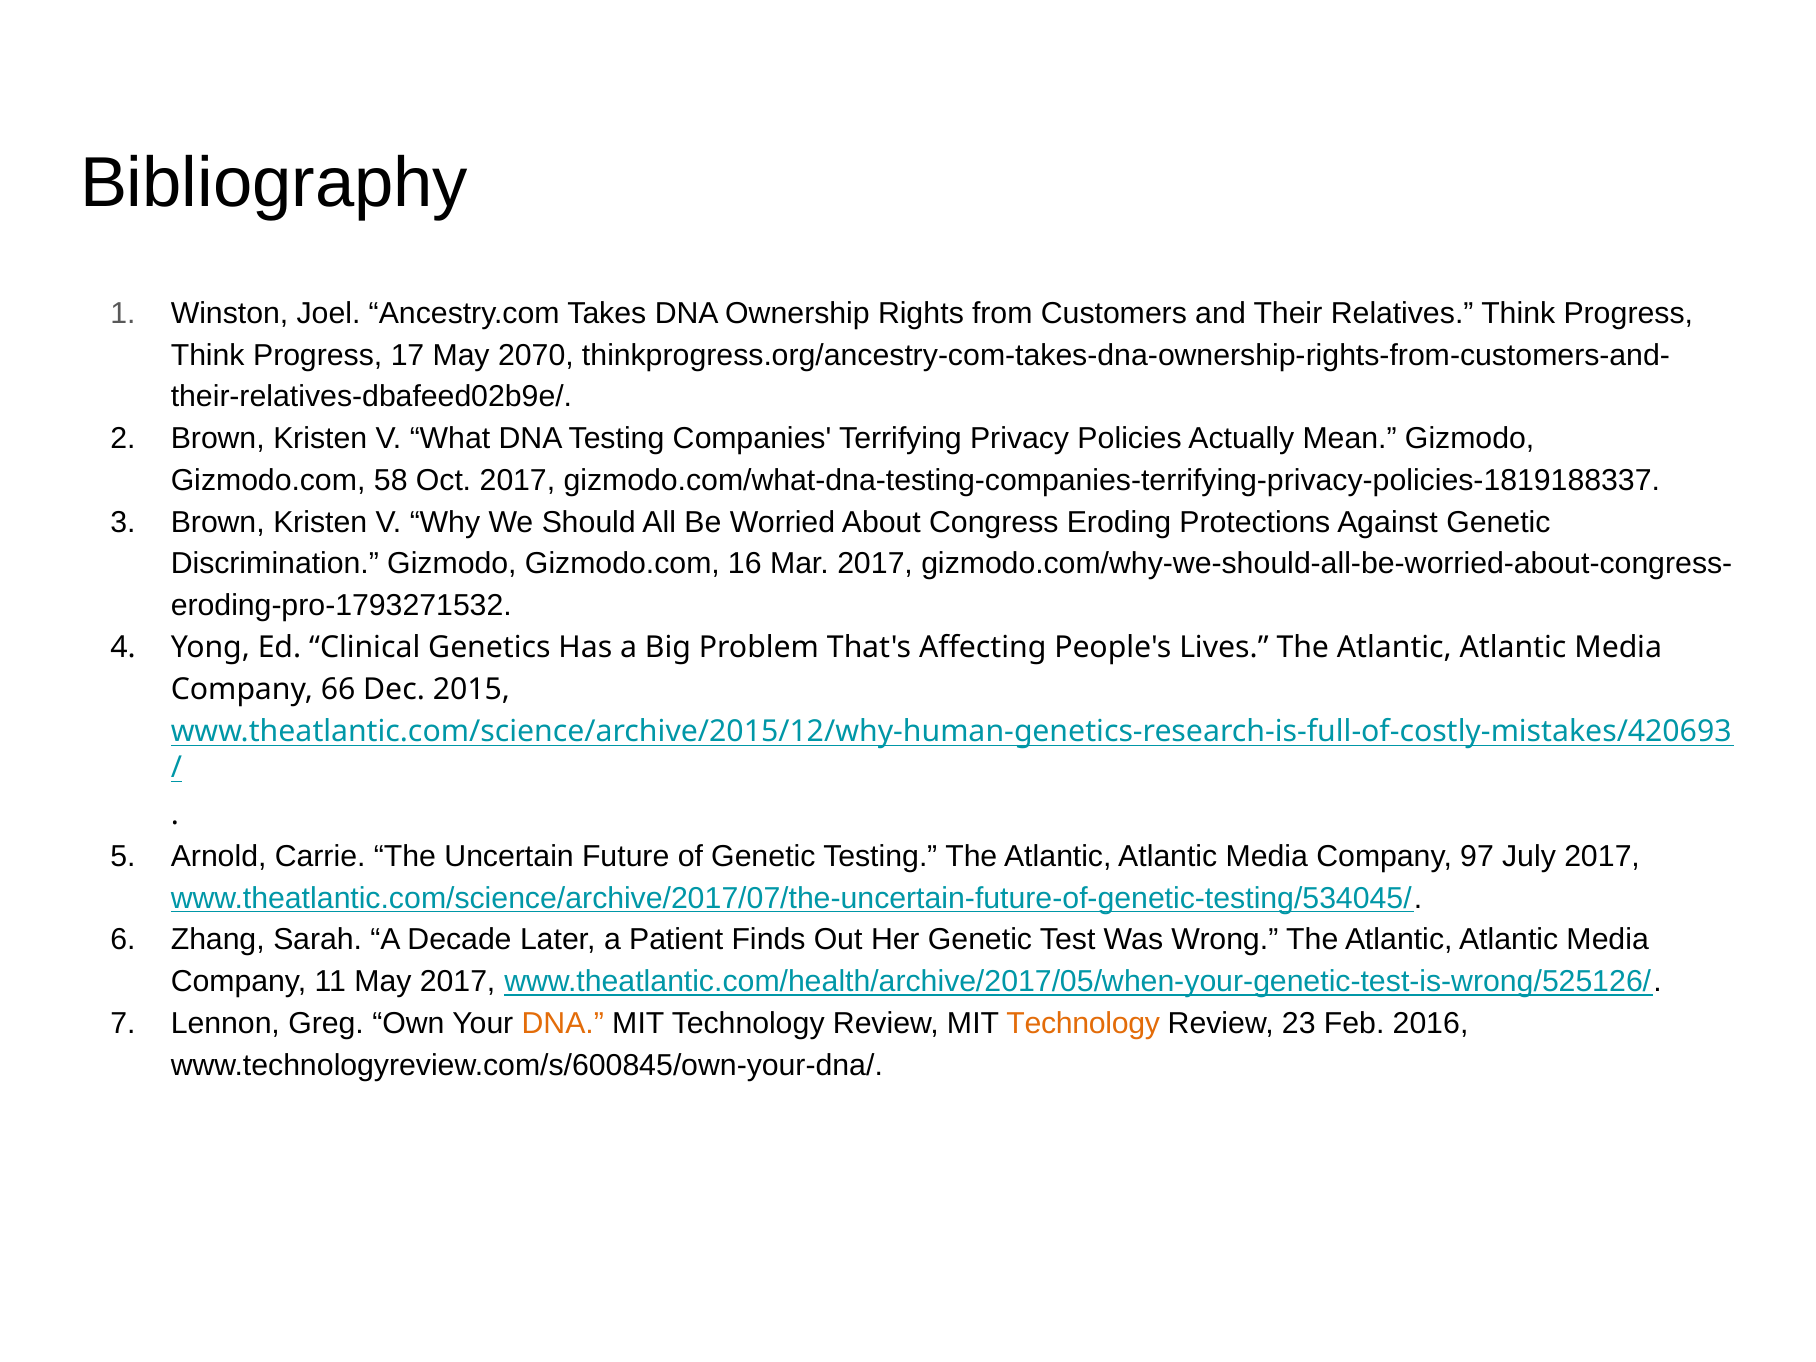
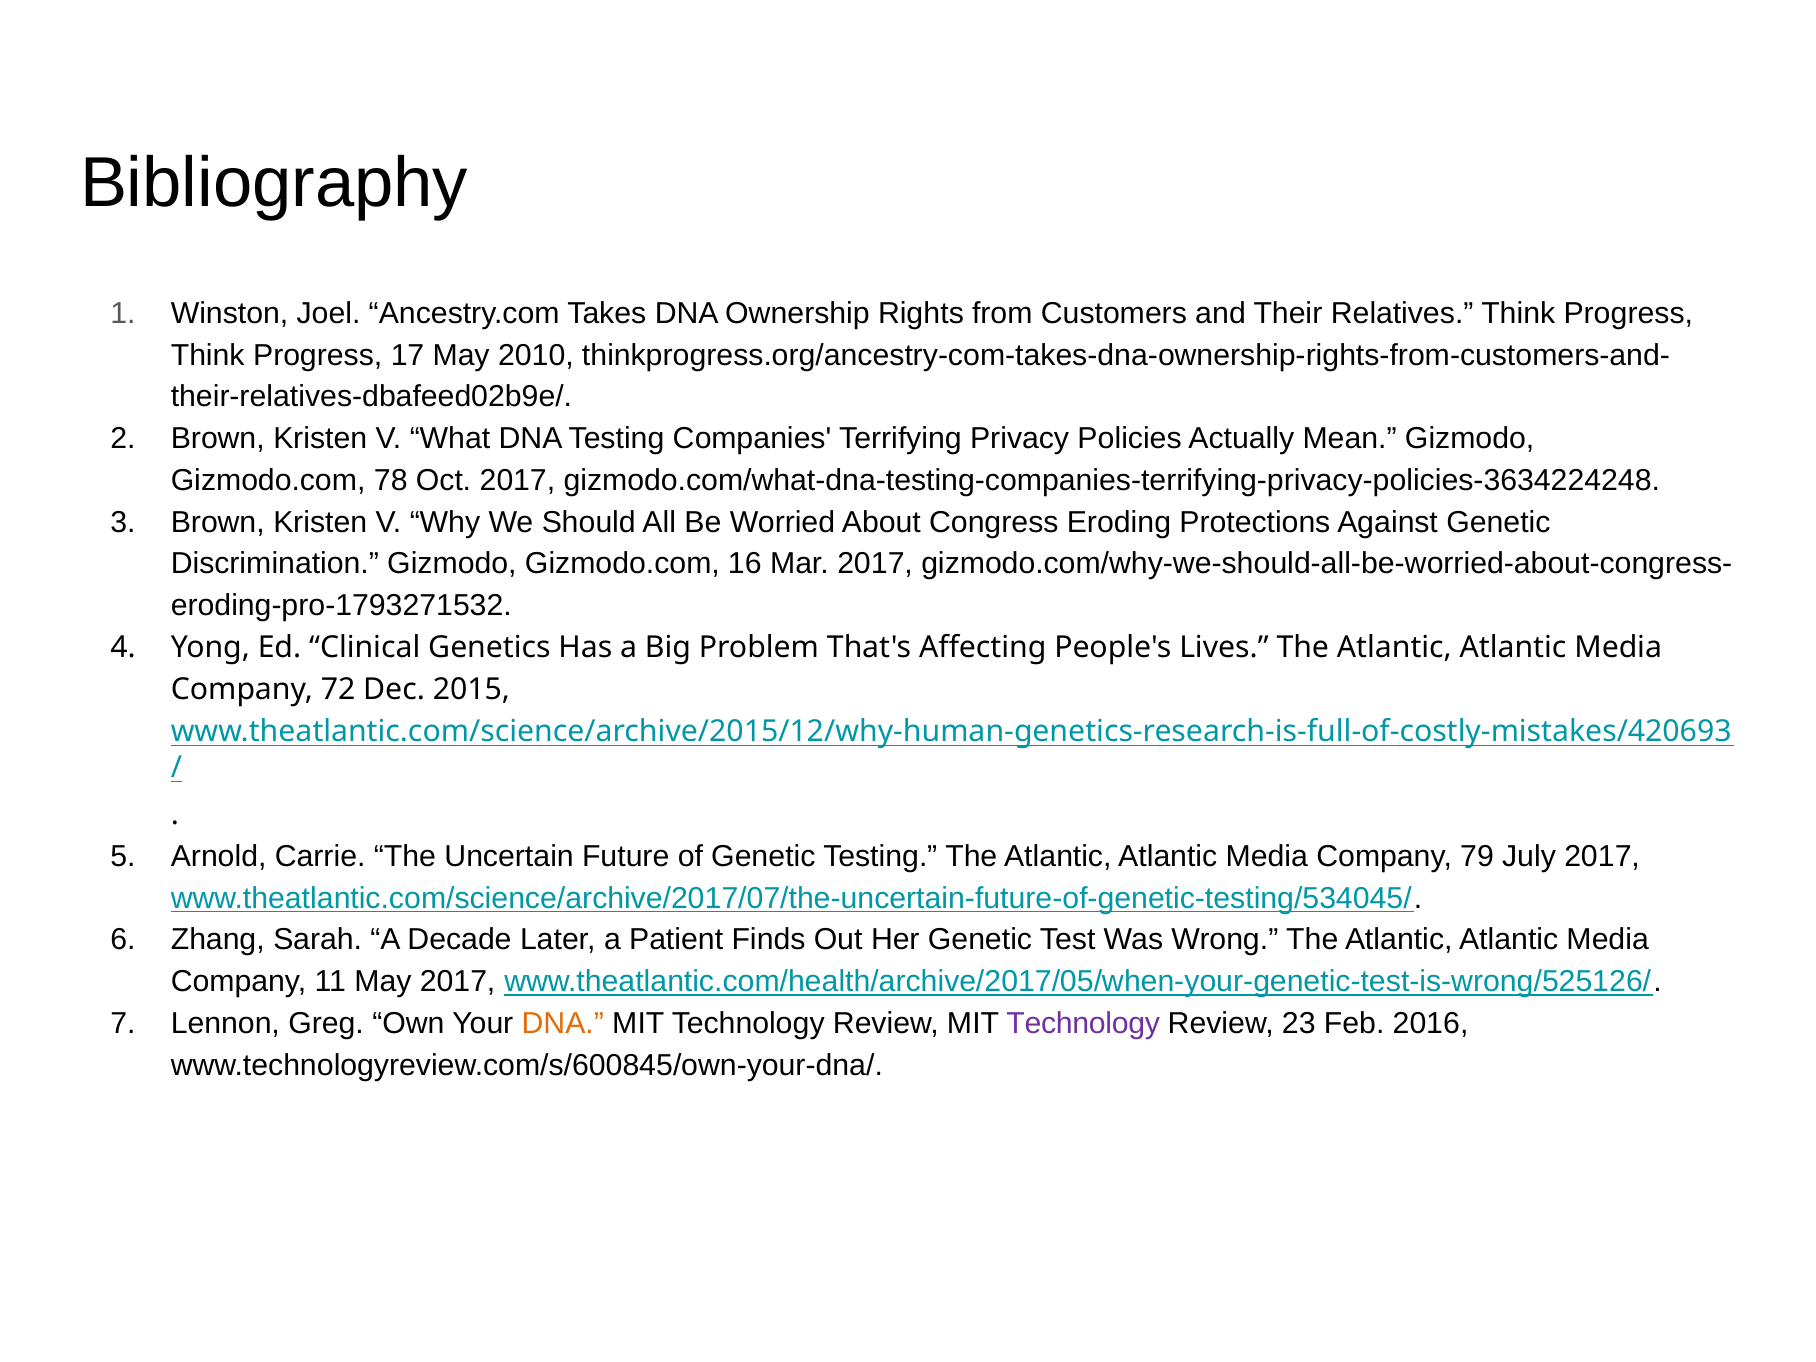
2070: 2070 -> 2010 (536, 355)
58: 58 -> 78 (391, 480)
gizmodo.com/what-dna-testing-companies-terrifying-privacy-policies-1819188337: gizmodo.com/what-dna-testing-companies-terrifying-privacy-policies-1819188337 -> gizmodo.com/what-dna-testing-companies-terrifying-privacy-policies-3634224248 (1112, 480)
66: 66 -> 72 (338, 689)
97: 97 -> 79 (1477, 856)
Technology colour: orange -> purple (1083, 1023)
